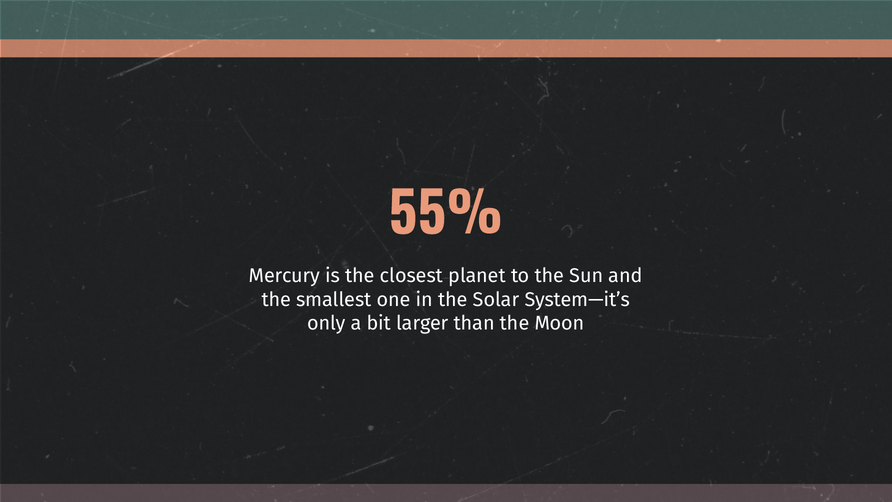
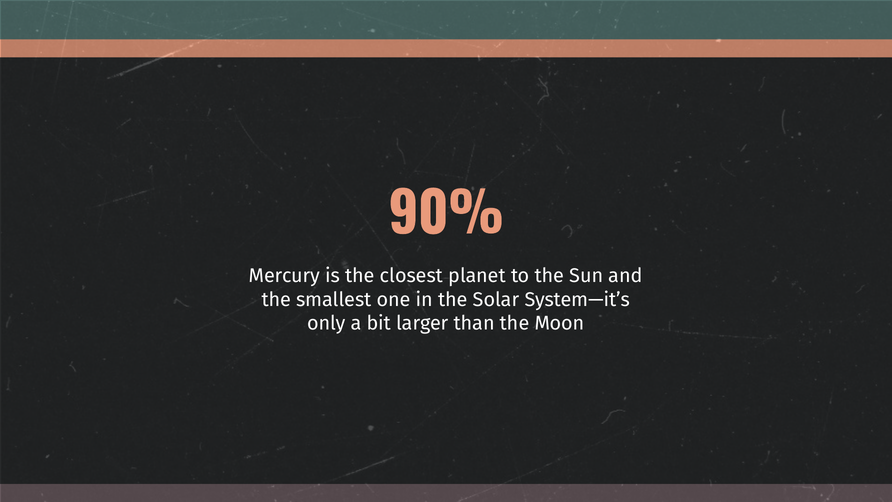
55%: 55% -> 90% (446, 215)
